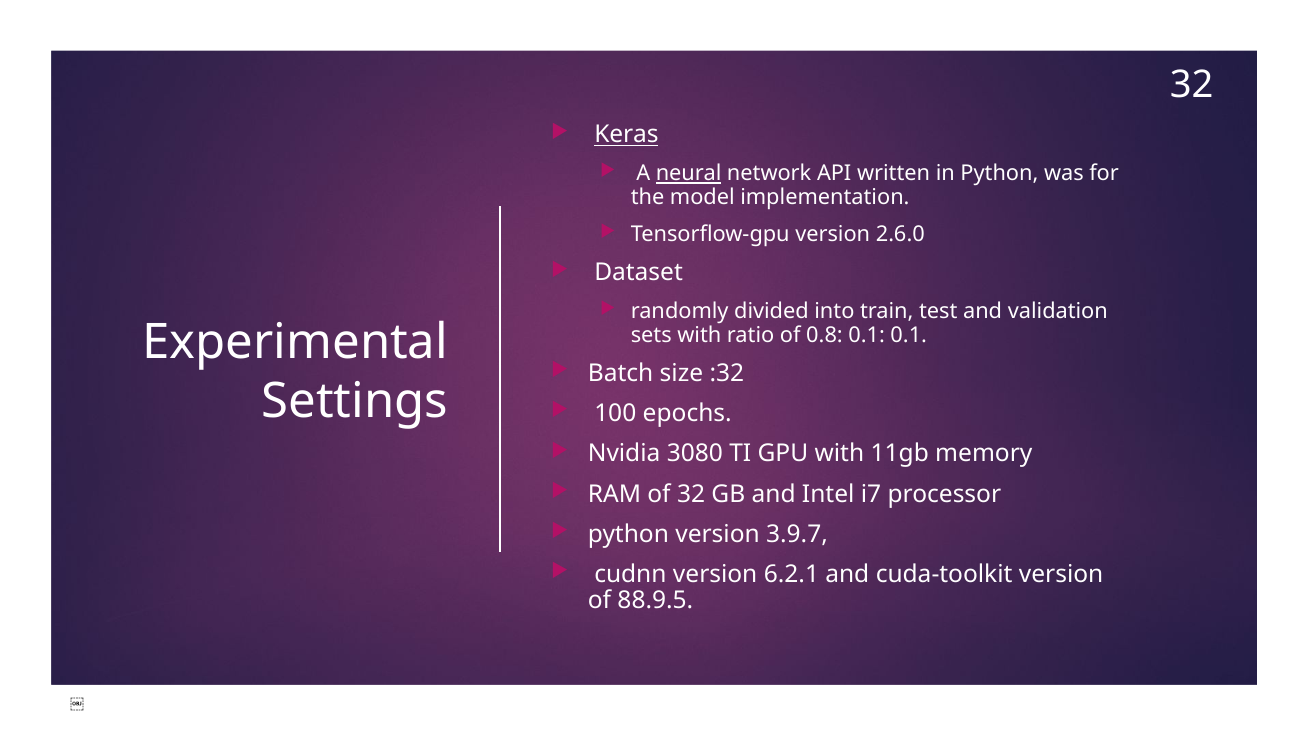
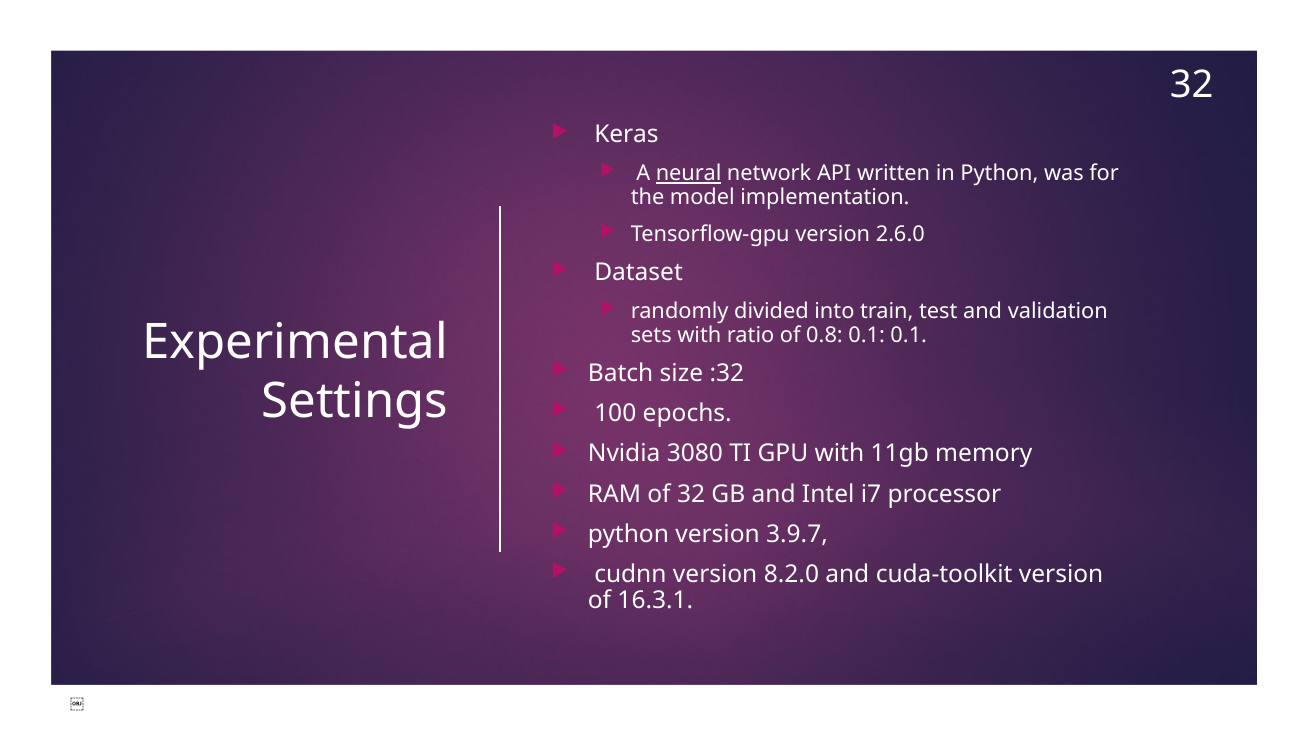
Keras underline: present -> none (626, 135)
6.2.1: 6.2.1 -> 8.2.0 (791, 574)
88.9.5: 88.9.5 -> 16.3.1 (655, 601)
